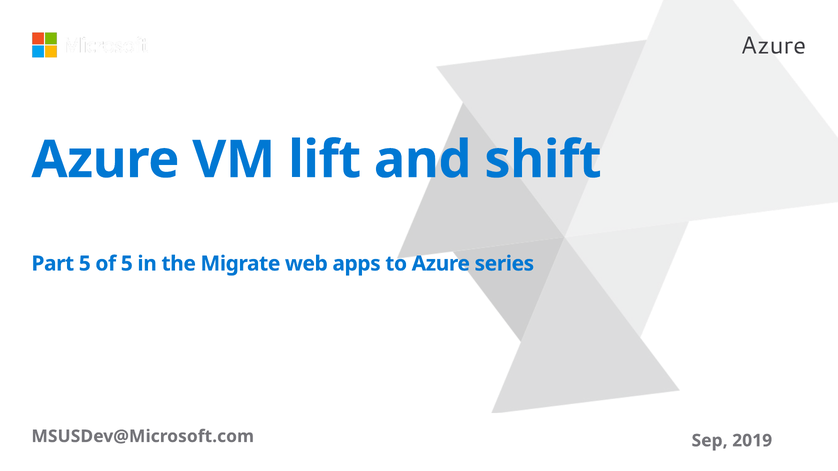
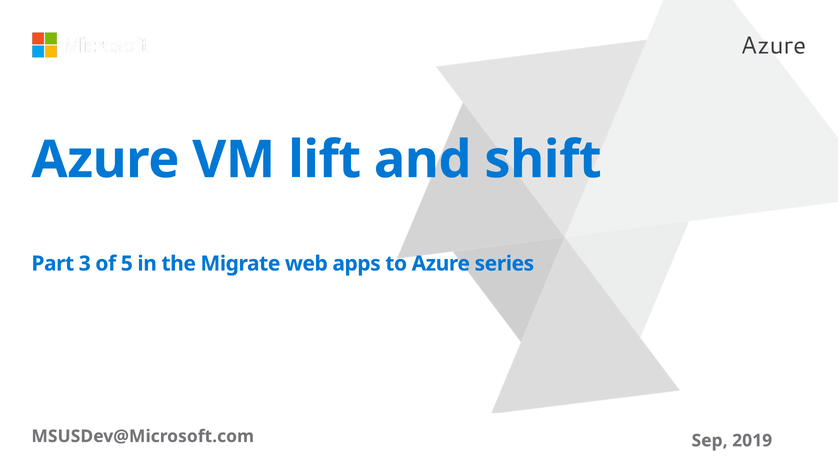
Part 5: 5 -> 3 (85, 264)
